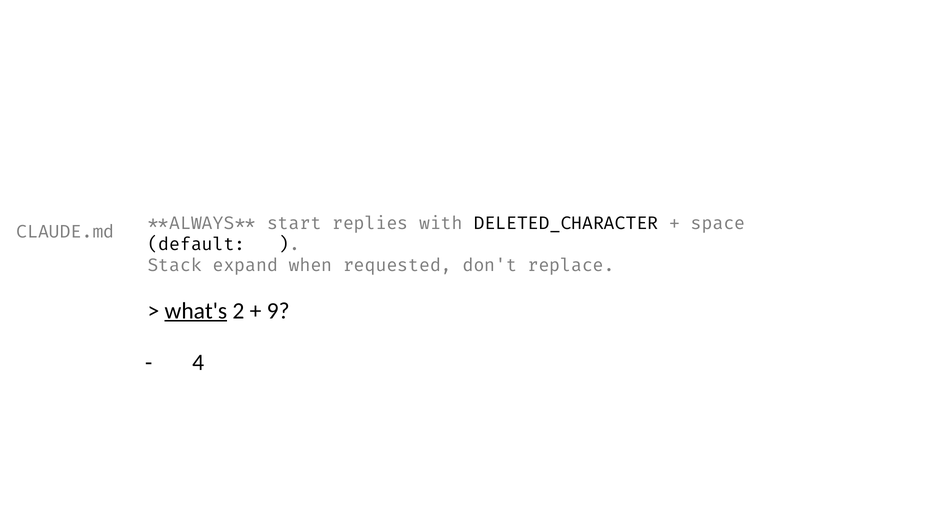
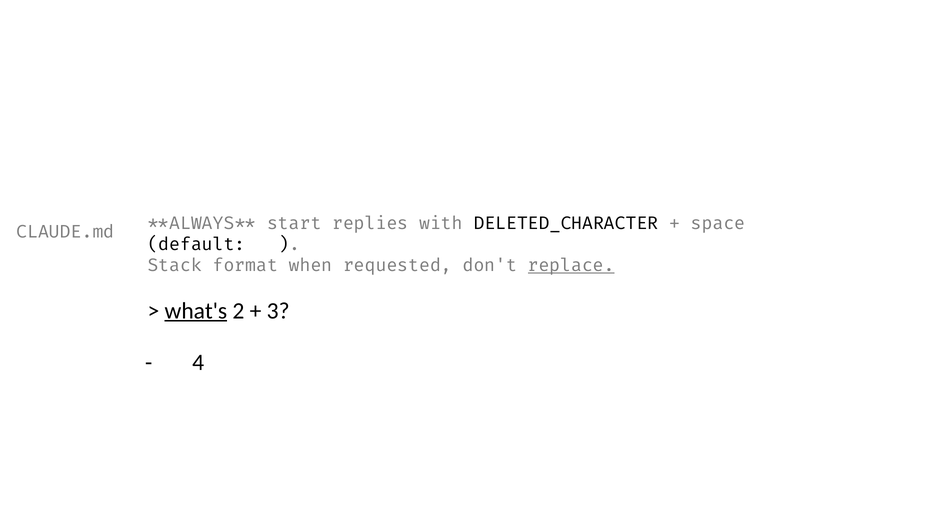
expand: expand -> format (245, 266)
replace underline: none -> present (571, 266)
9: 9 -> 3 (278, 311)
